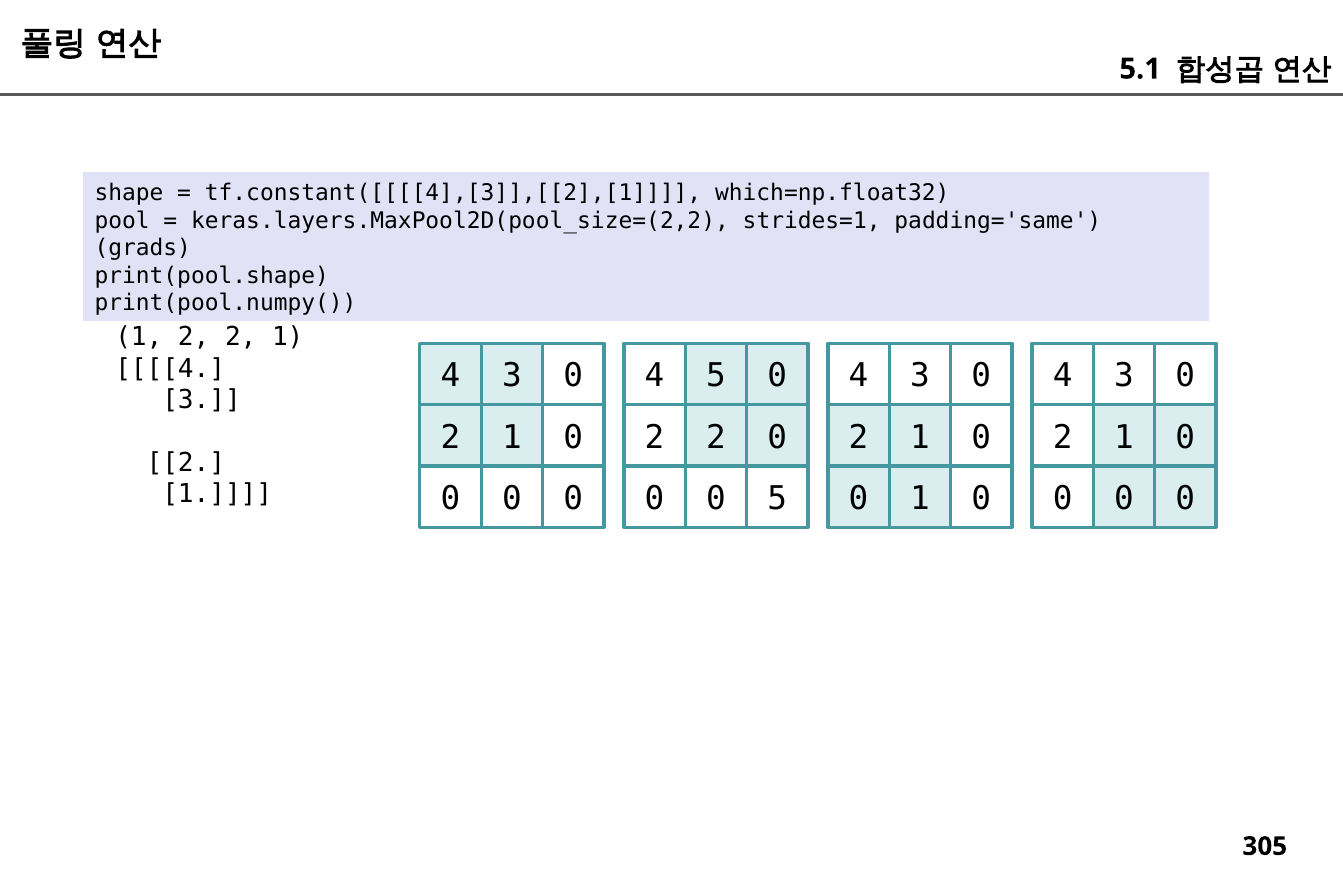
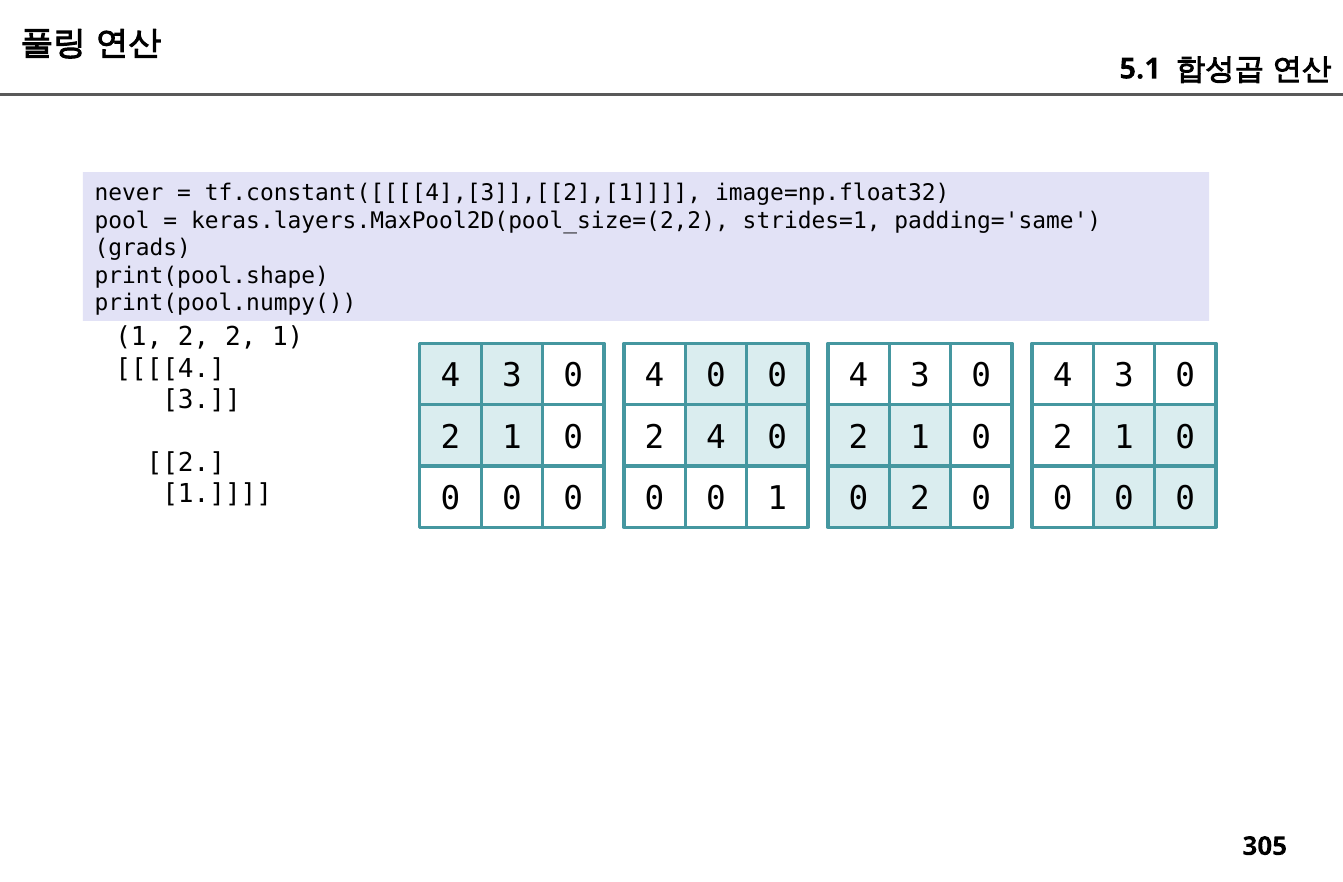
shape: shape -> never (129, 193)
which=np.float32: which=np.float32 -> image=np.float32 (832, 193)
5: 5 -> 0 (716, 376)
2: 2 -> 4 (716, 438)
0 5: 5 -> 1 (777, 499)
1: 1 -> 2 (920, 499)
